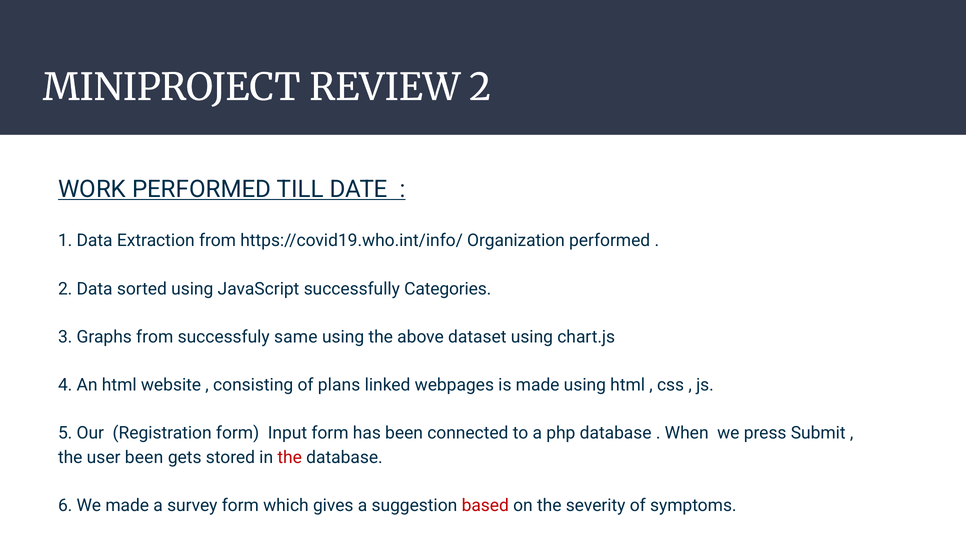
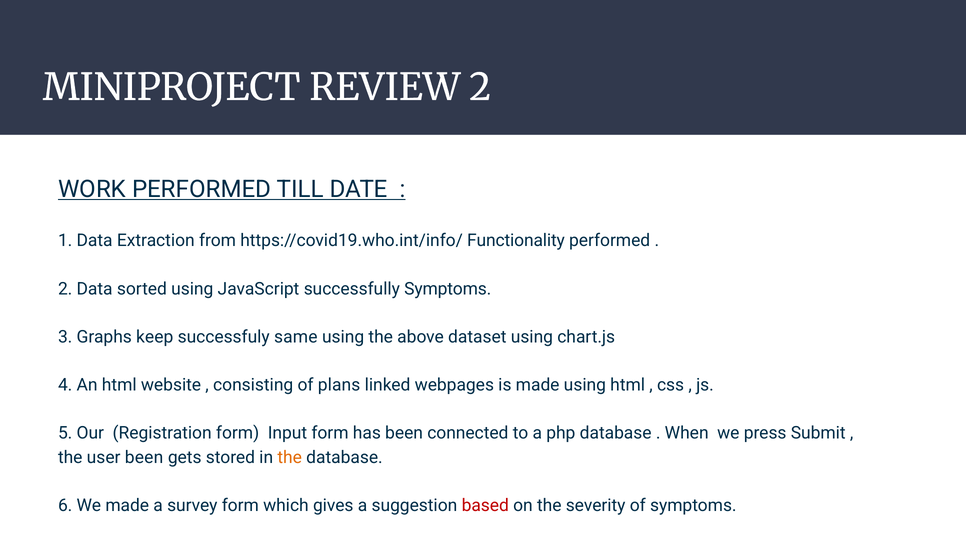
Organization: Organization -> Functionality (516, 241)
successfully Categories: Categories -> Symptoms (448, 289)
Graphs from: from -> keep (155, 337)
the colour: red -> orange (290, 458)
